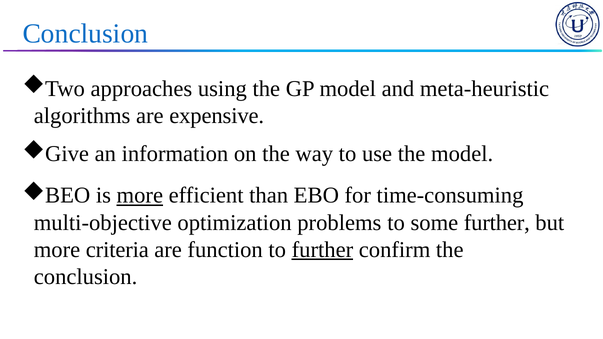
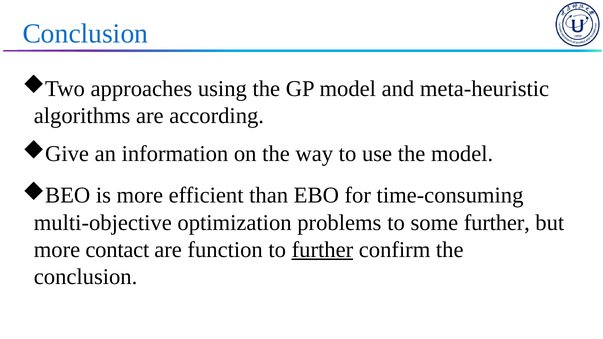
expensive: expensive -> according (217, 116)
more underline: present -> none (140, 196)
criteria: criteria -> contact (117, 250)
